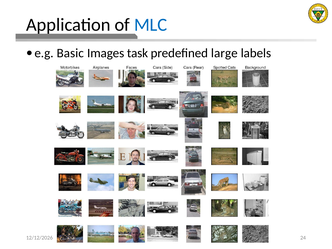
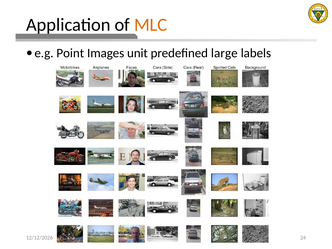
MLC colour: blue -> orange (151, 25)
Basic: Basic -> Point (70, 53)
task: task -> unit (137, 53)
